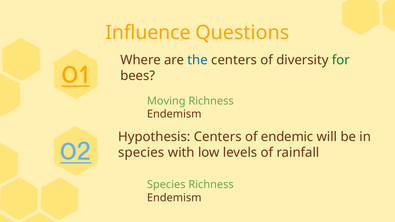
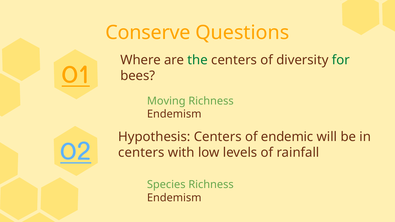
Influence: Influence -> Conserve (148, 33)
the colour: blue -> green (198, 60)
species: species -> centers (141, 153)
